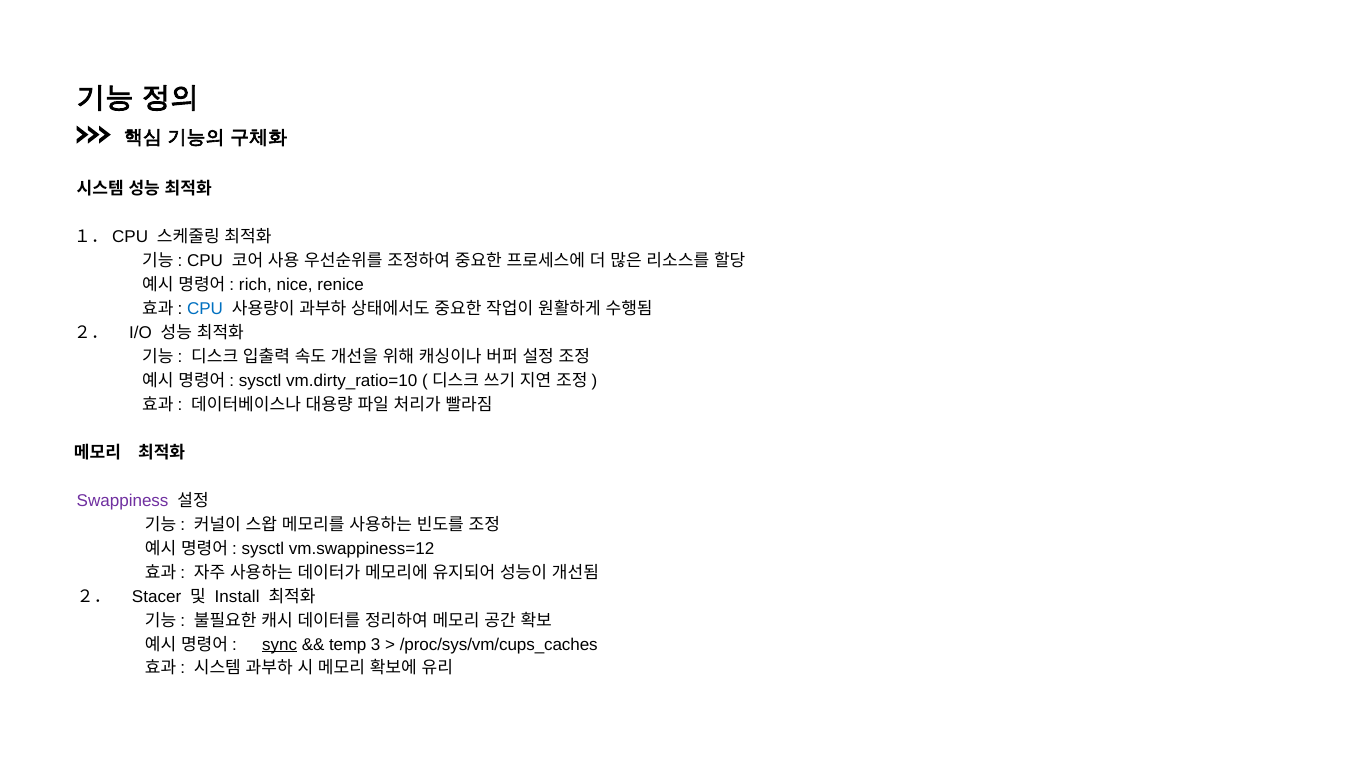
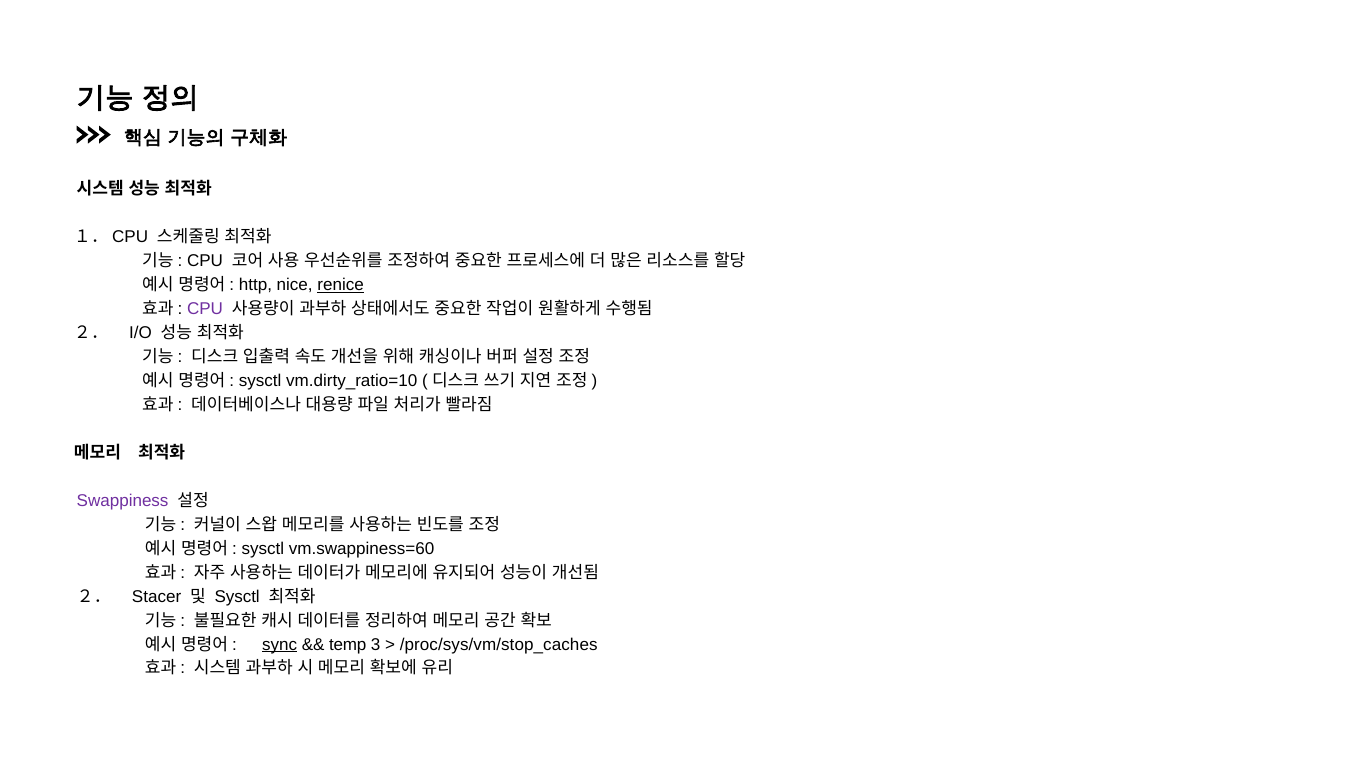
rich: rich -> http (255, 285)
renice underline: none -> present (341, 285)
CPU colour: blue -> purple (205, 309)
vm.swappiness=12: vm.swappiness=12 -> vm.swappiness=60 (362, 549)
Install: Install -> Sysctl (237, 597)
/proc/sys/vm/cups_caches: /proc/sys/vm/cups_caches -> /proc/sys/vm/stop_caches (499, 645)
